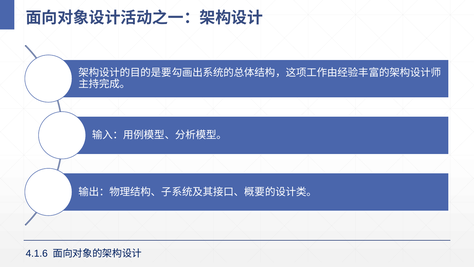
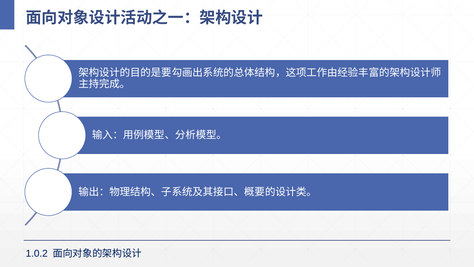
4.1.6: 4.1.6 -> 1.0.2 (37, 253)
